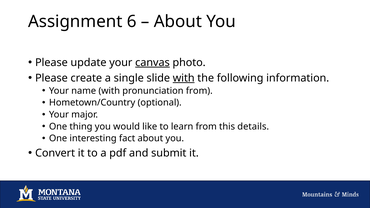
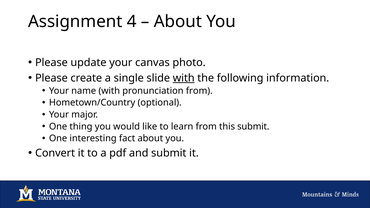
6: 6 -> 4 (132, 21)
canvas underline: present -> none (152, 63)
this details: details -> submit (253, 127)
